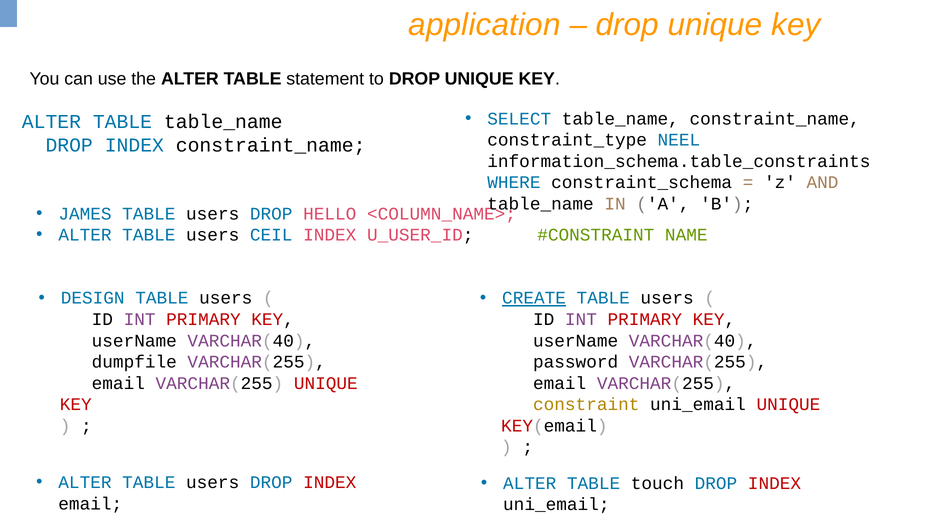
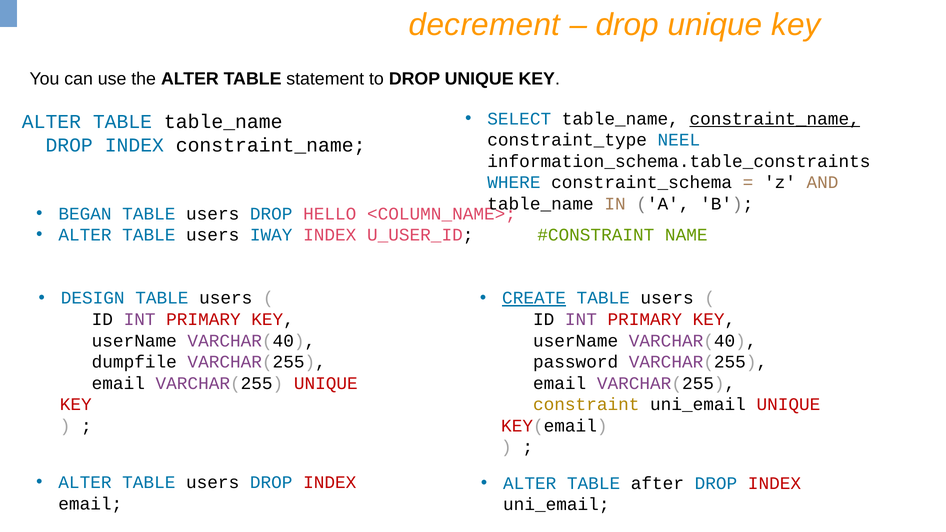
application: application -> decrement (484, 25)
constraint_name underline: none -> present (775, 119)
JAMES: JAMES -> BEGAN (85, 214)
CEIL: CEIL -> IWAY (271, 235)
touch: touch -> after (657, 483)
